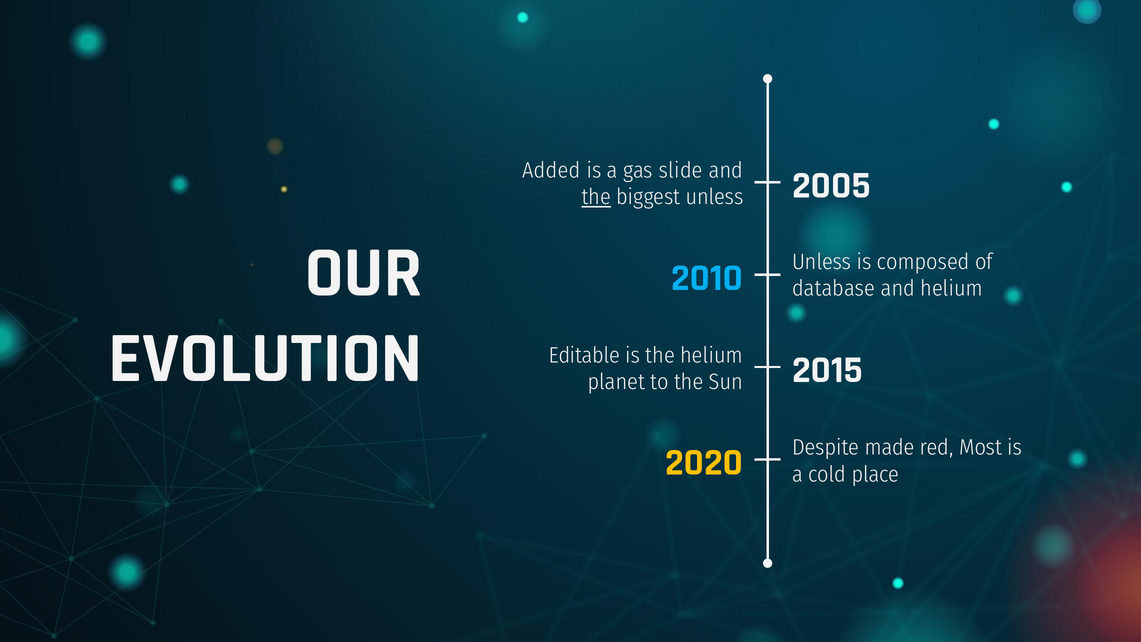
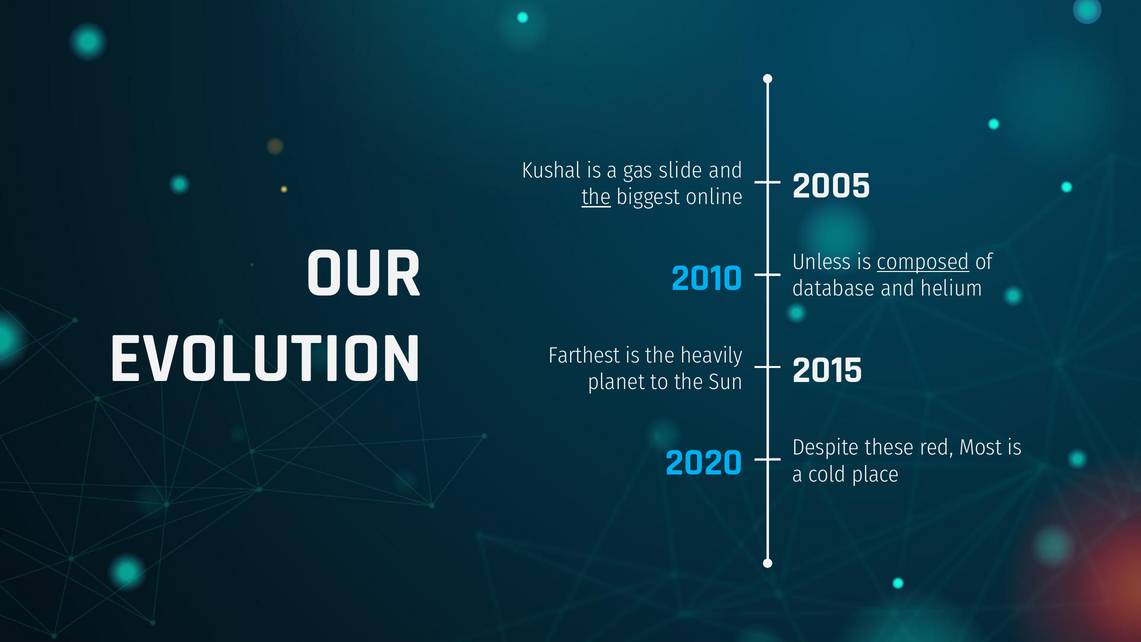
Added: Added -> Kushal (552, 170)
biggest unless: unless -> online (714, 197)
composed underline: none -> present (923, 262)
Editable: Editable -> Farthest (584, 355)
the helium: helium -> heavily (712, 355)
made: made -> these (889, 447)
2020 colour: yellow -> light blue (704, 462)
